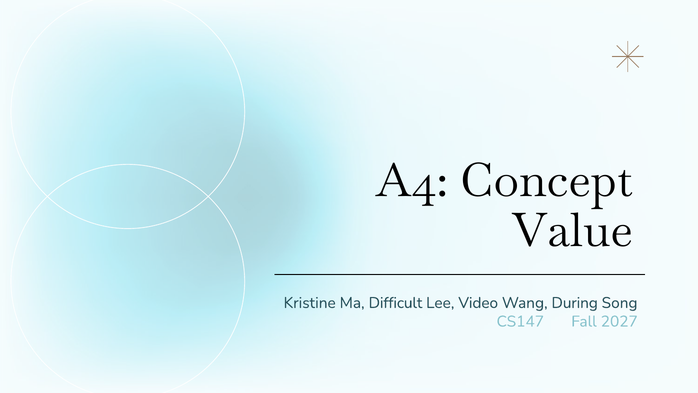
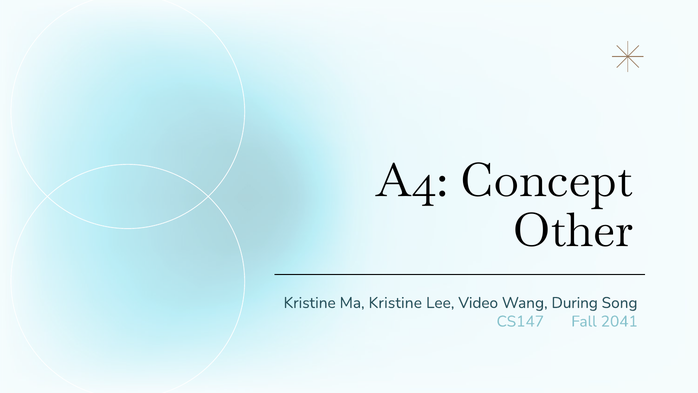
Value: Value -> Other (573, 231)
Ma Difficult: Difficult -> Kristine (395, 303)
2027: 2027 -> 2041 (619, 321)
